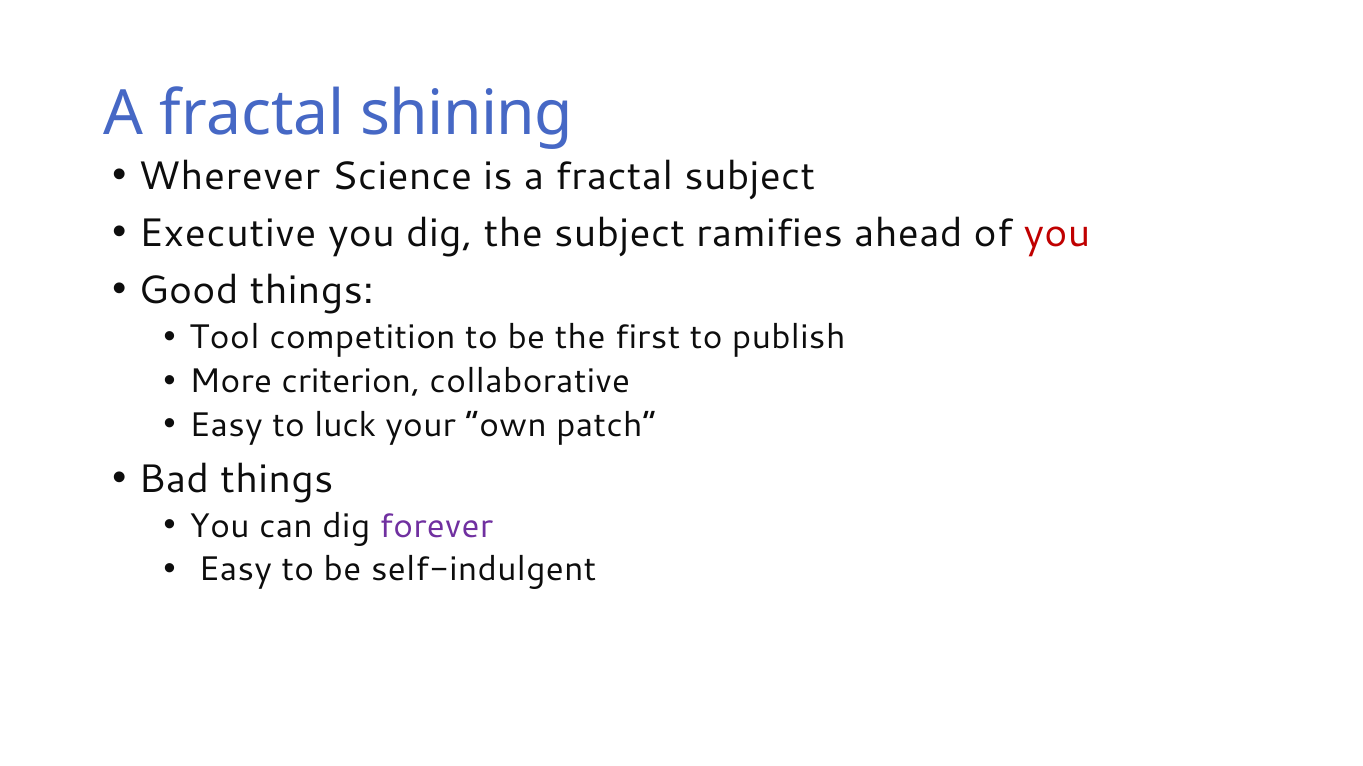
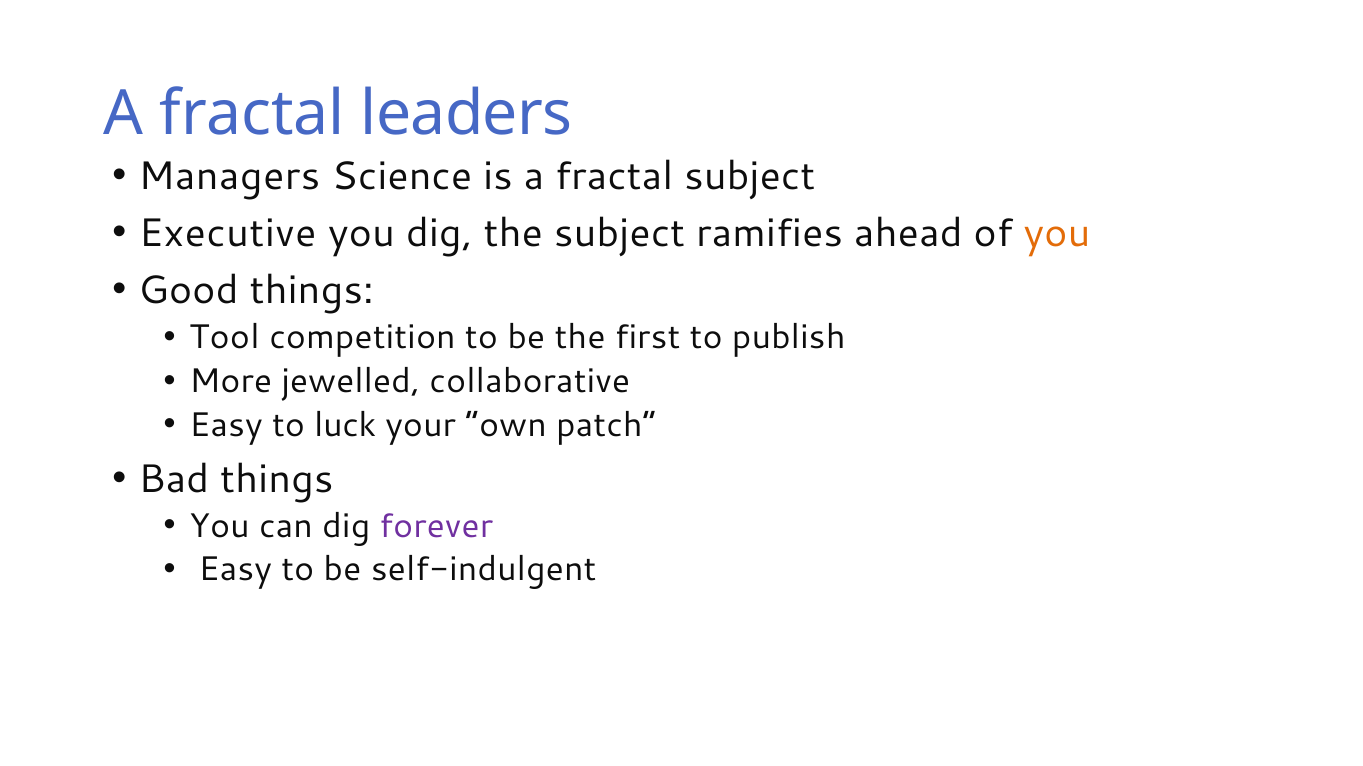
shining: shining -> leaders (467, 114)
Wherever: Wherever -> Managers (229, 176)
you colour: red -> orange (1057, 233)
criterion: criterion -> jewelled (351, 381)
